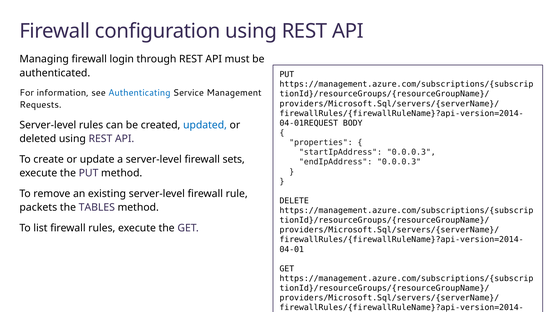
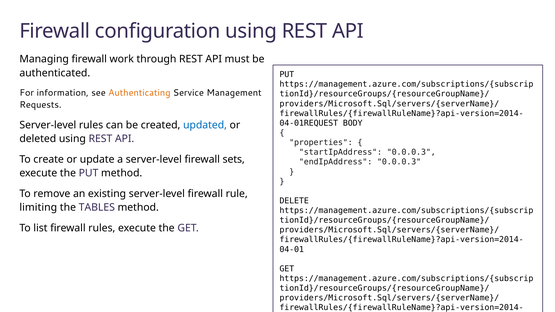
login: login -> work (122, 59)
Authenticating colour: blue -> orange (139, 93)
packets: packets -> limiting (38, 208)
